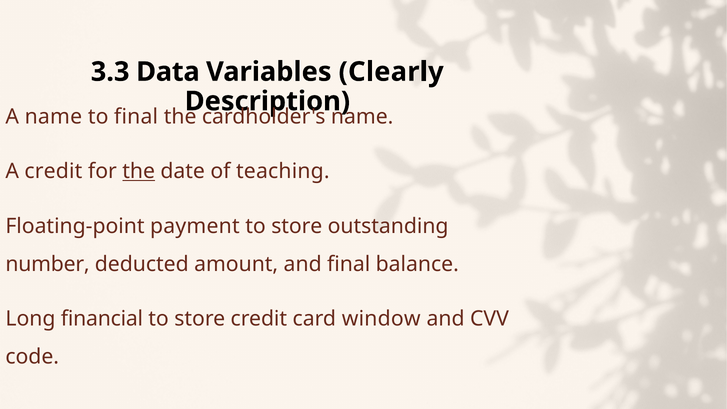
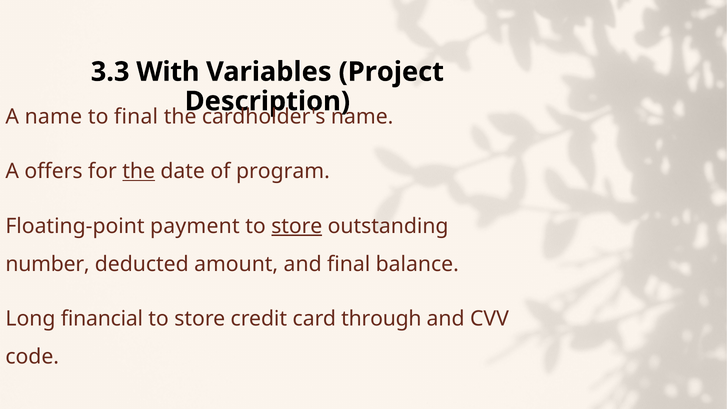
Data: Data -> With (168, 72)
Clearly: Clearly -> Project (391, 72)
A credit: credit -> offers (54, 171)
teaching: teaching -> program (283, 171)
store underline: none -> present (297, 226)
window: window -> through (381, 319)
